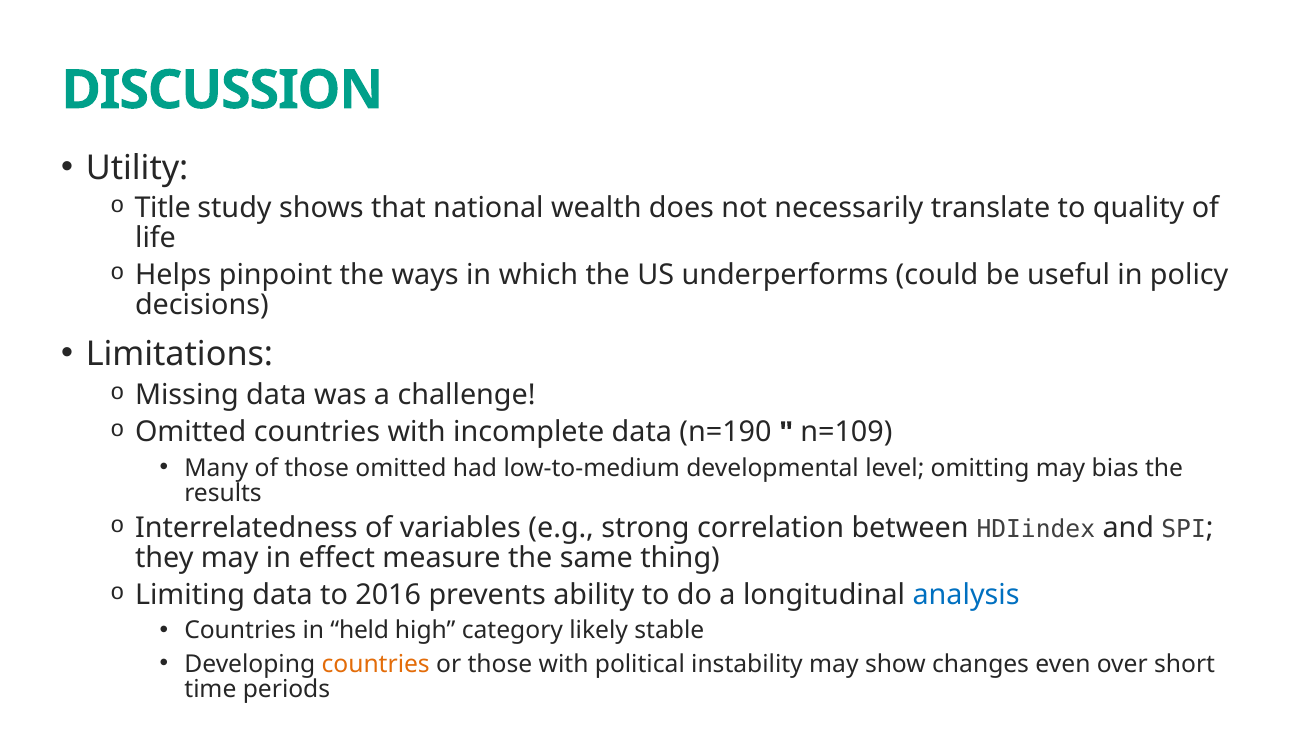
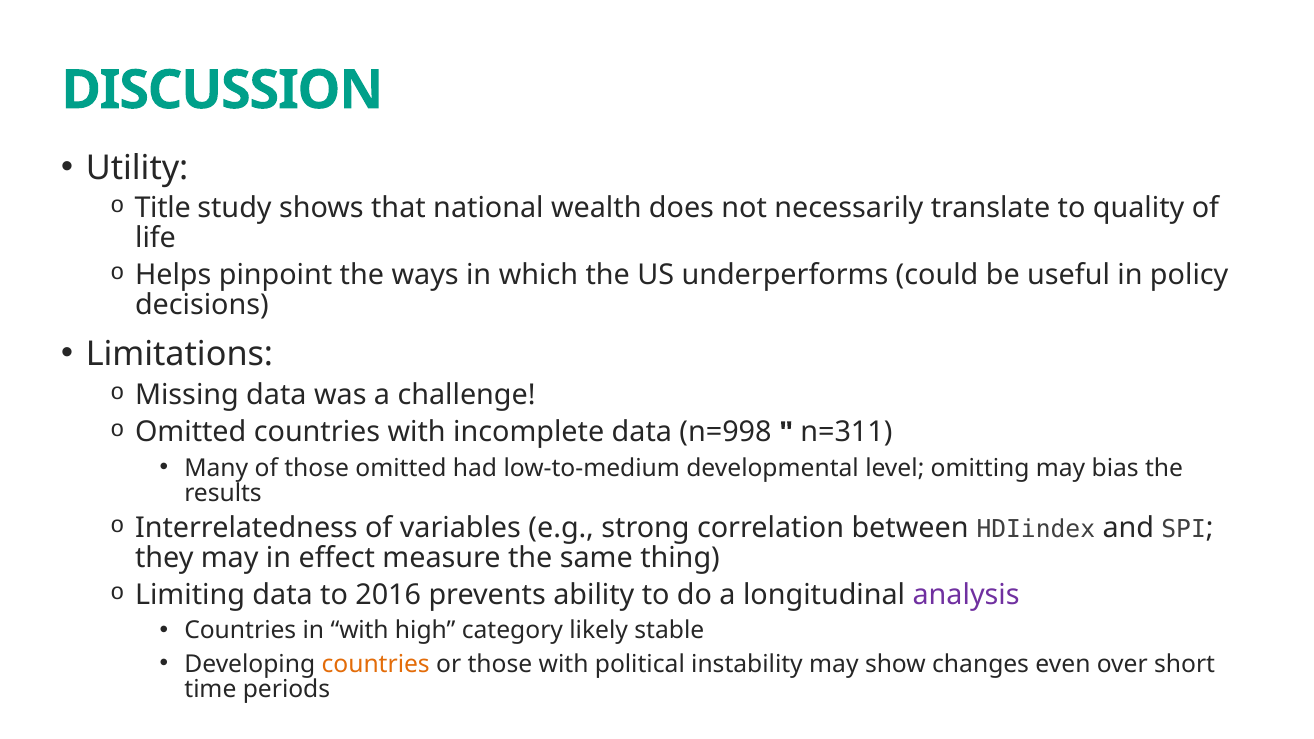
n=190: n=190 -> n=998 (726, 432)
n=109: n=109 -> n=311 (846, 432)
analysis colour: blue -> purple (966, 595)
in held: held -> with (360, 631)
